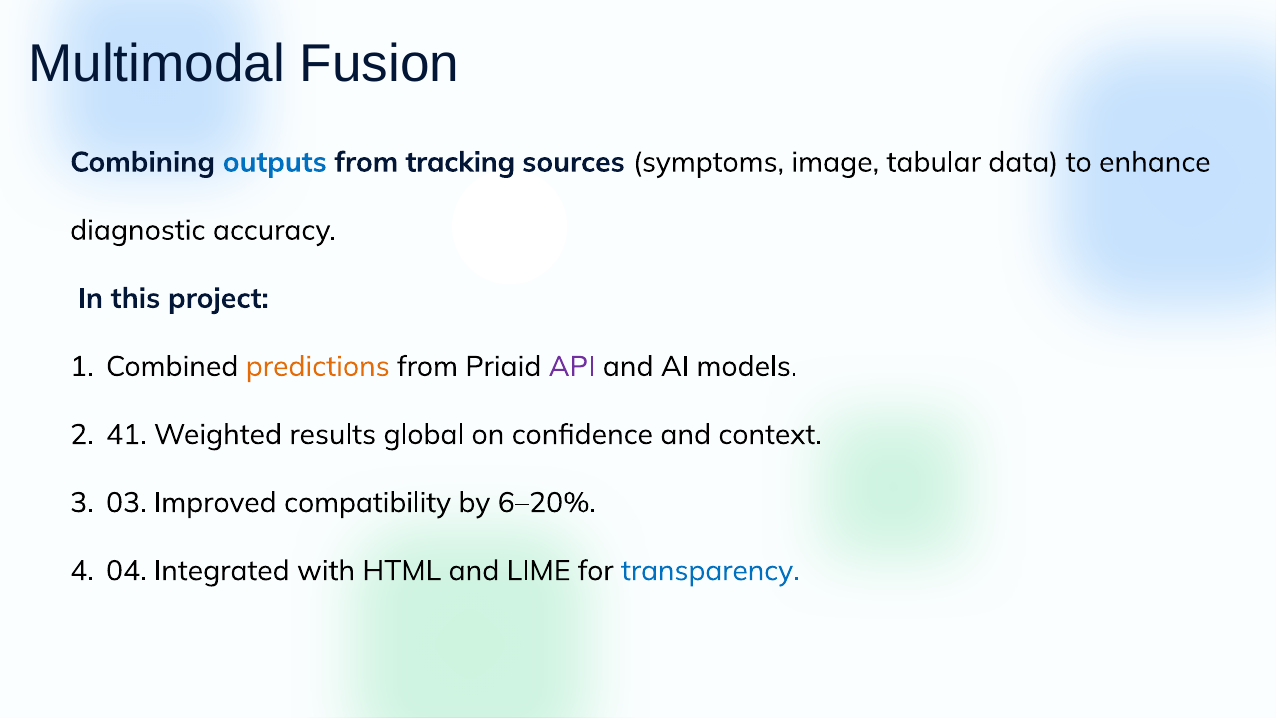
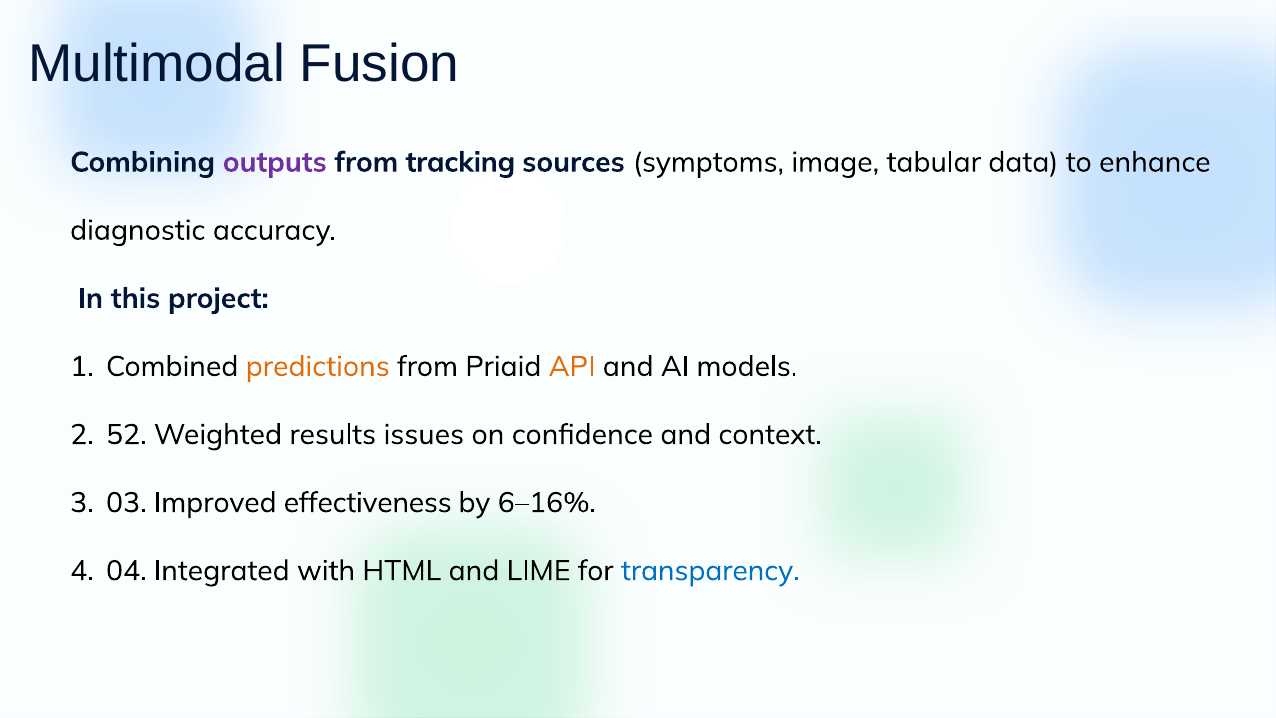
outputs colour: blue -> purple (275, 162)
API colour: purple -> orange (572, 366)
41: 41 -> 52 (126, 435)
global: global -> issues (424, 435)
compatibility: compatibility -> effectiveness (368, 503)
6–20%: 6–20% -> 6–16% (547, 503)
